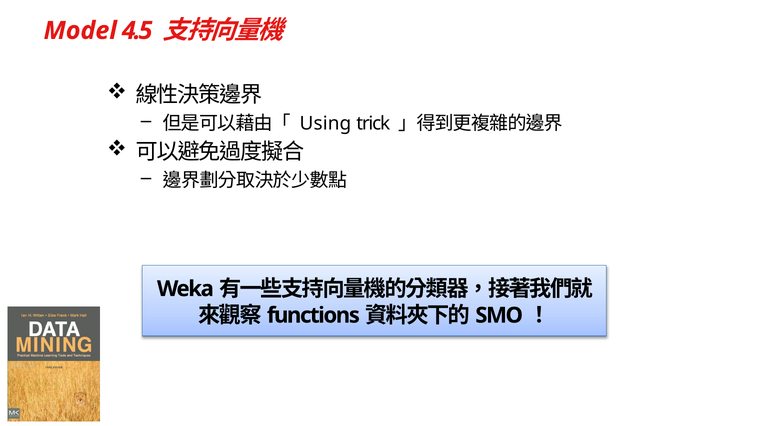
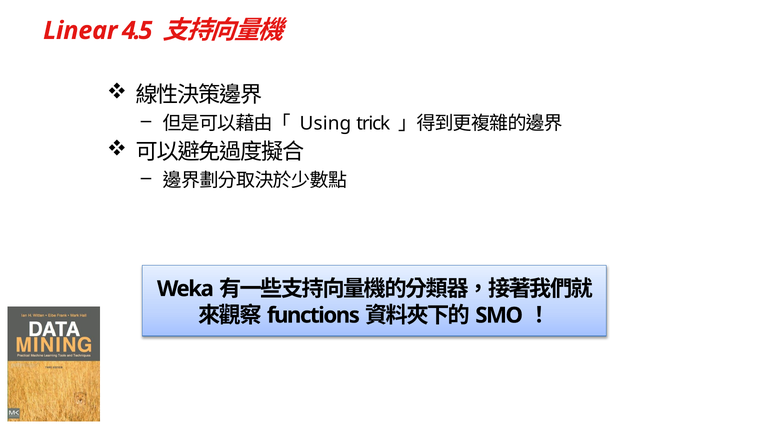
Model: Model -> Linear (80, 31)
